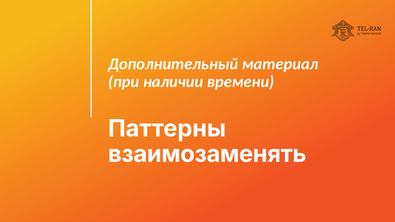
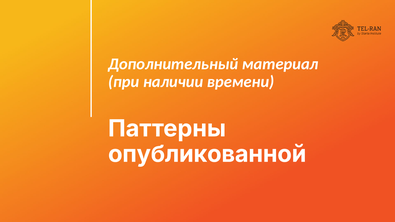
взаимозаменять: взаимозаменять -> опубликованной (207, 154)
